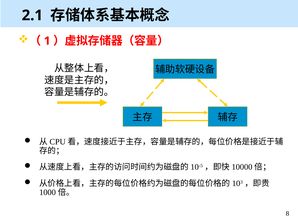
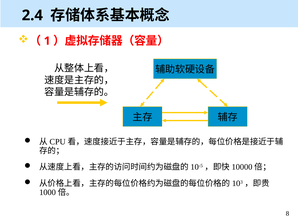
2.1: 2.1 -> 2.4 (32, 15)
